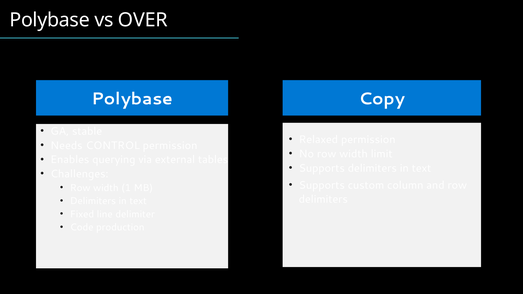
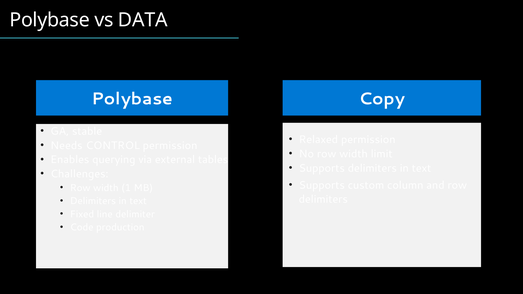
OVER: OVER -> DATA (143, 20)
